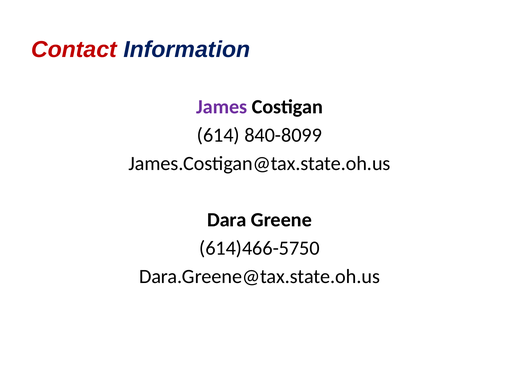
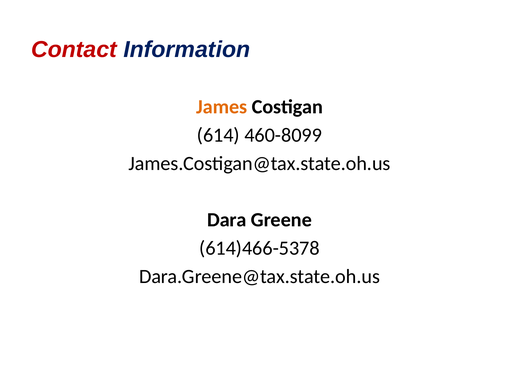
James colour: purple -> orange (222, 107)
840-8099: 840-8099 -> 460-8099 (283, 135)
614)466-5750: 614)466-5750 -> 614)466-5378 (259, 248)
